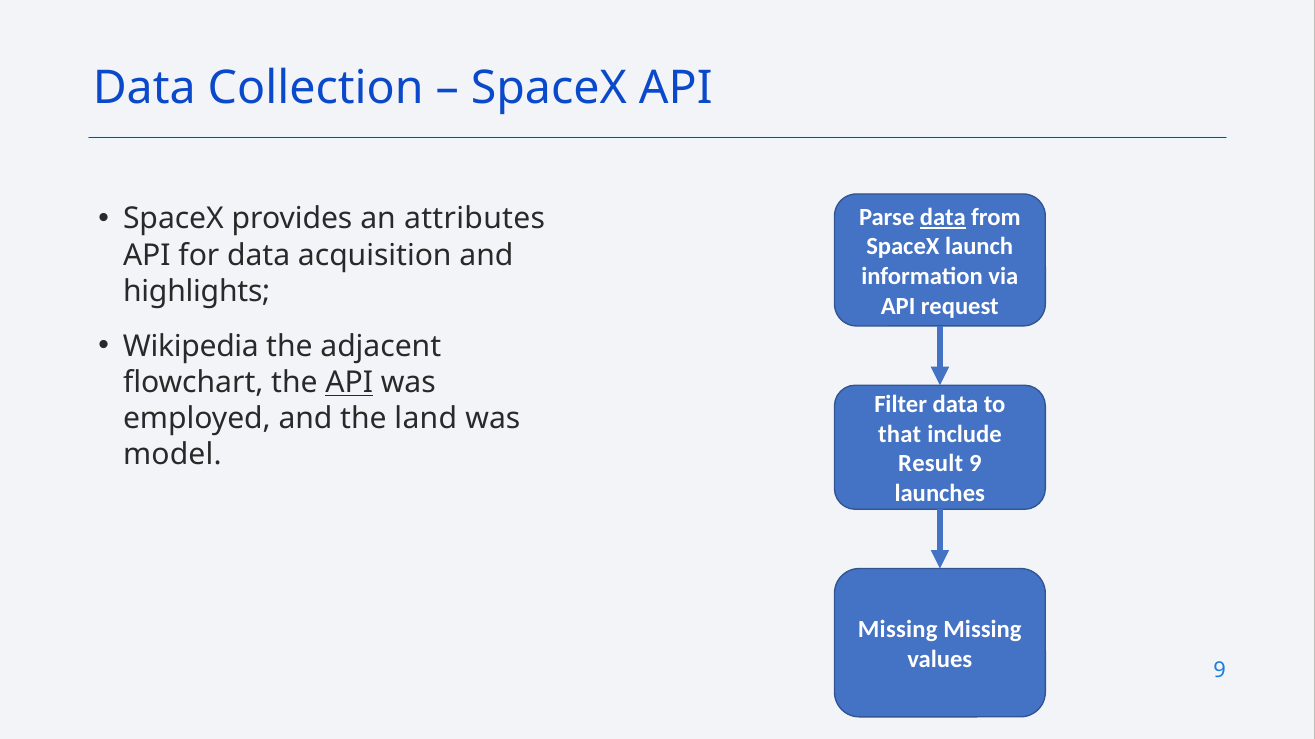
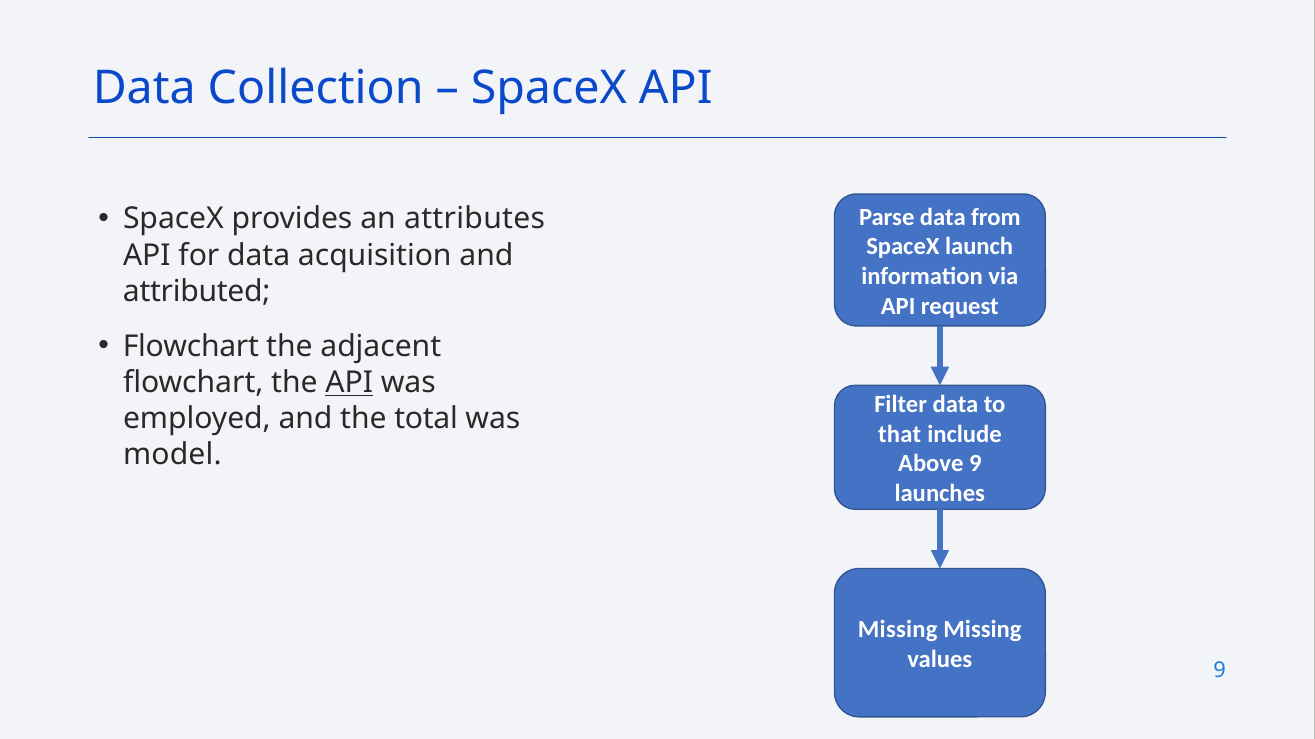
data underline: present -> none (943, 217)
highlights: highlights -> attributed (197, 291)
Wikipedia: Wikipedia -> Flowchart (191, 347)
land: land -> total (426, 419)
Result: Result -> Above (931, 464)
